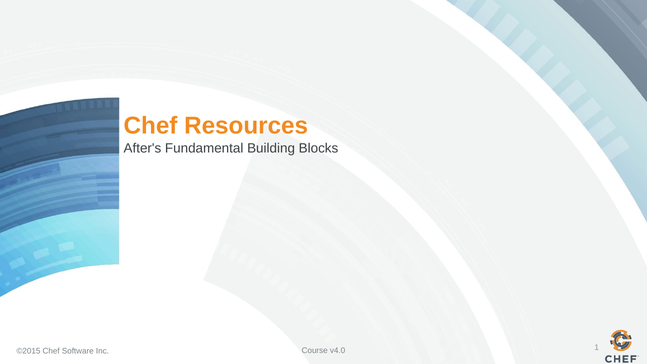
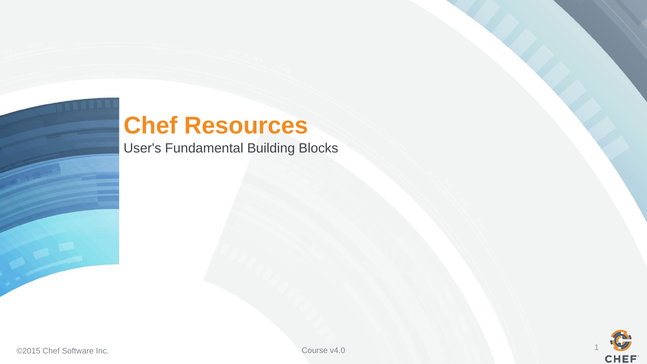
After's: After's -> User's (142, 148)
